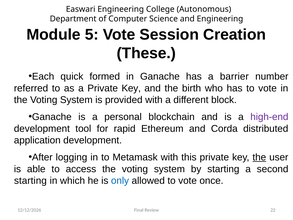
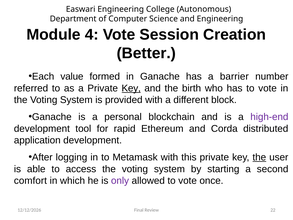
5: 5 -> 4 (92, 35)
These: These -> Better (146, 53)
quick: quick -> value (72, 76)
Key underline: none -> present (131, 88)
starting: starting -> comfort (30, 181)
only colour: blue -> purple (120, 181)
